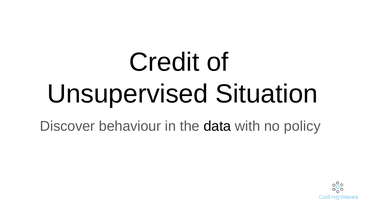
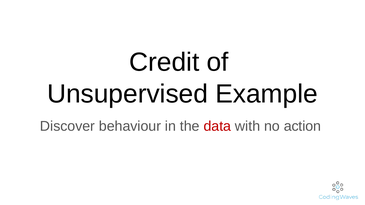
Situation: Situation -> Example (267, 94)
data colour: black -> red (217, 126)
policy: policy -> action (302, 126)
